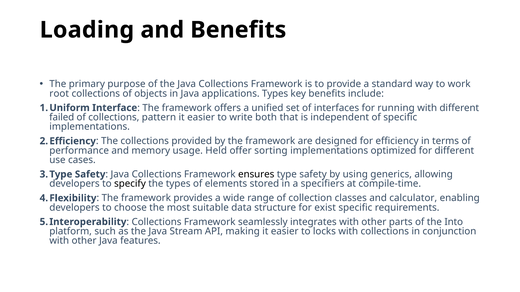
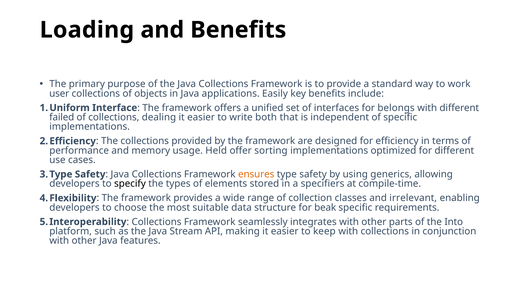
root: root -> user (59, 94)
applications Types: Types -> Easily (275, 94)
running: running -> belongs (396, 108)
pattern: pattern -> dealing (159, 117)
ensures colour: black -> orange (256, 175)
calculator: calculator -> irrelevant (413, 198)
exist: exist -> beak (325, 208)
locks: locks -> keep (324, 232)
